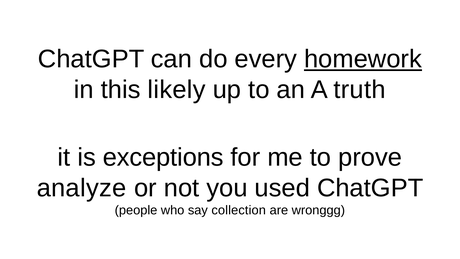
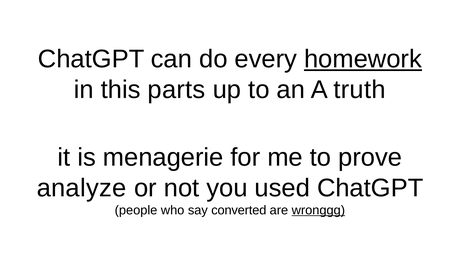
likely: likely -> parts (177, 90)
exceptions: exceptions -> menagerie (163, 157)
collection: collection -> converted (239, 210)
wronggg underline: none -> present (318, 210)
